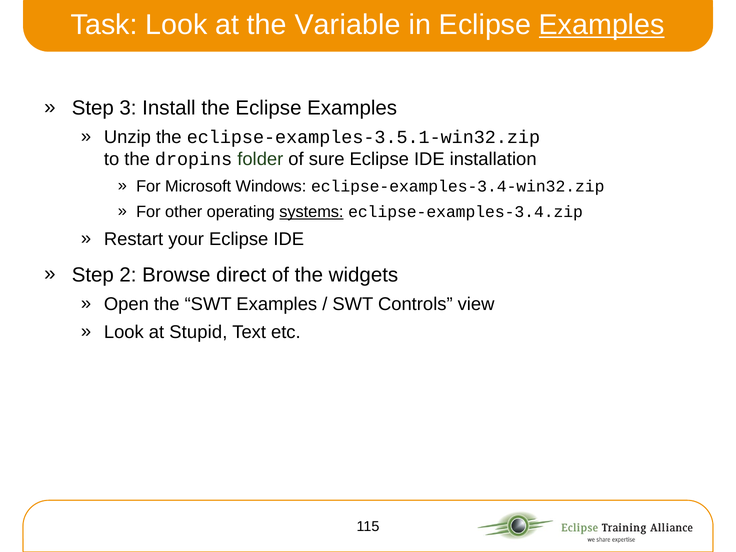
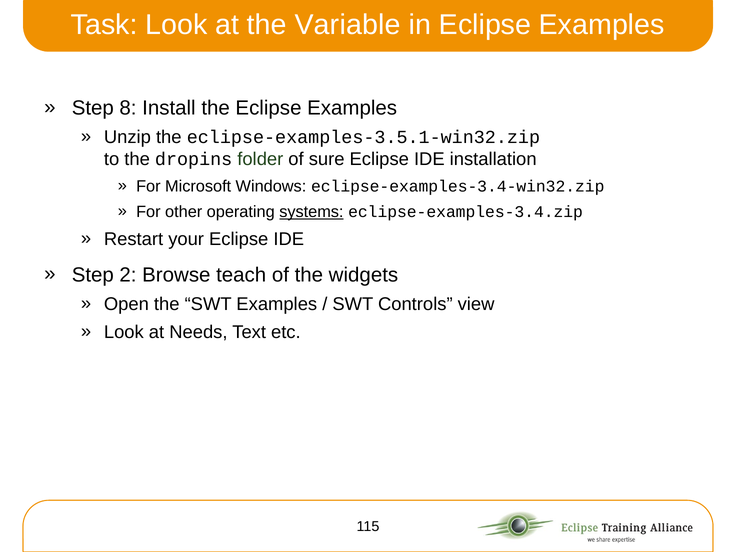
Examples underline: present -> none (602, 25)
3: 3 -> 8 (128, 108)
direct: direct -> teach (241, 275)
Stupid: Stupid -> Needs (198, 332)
